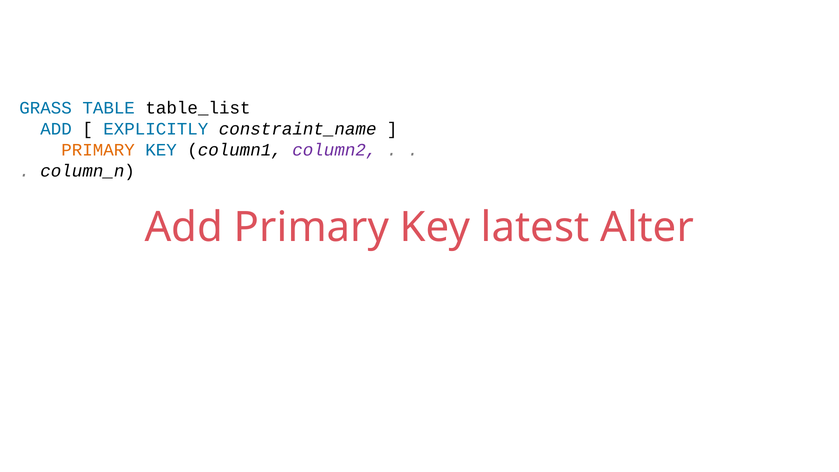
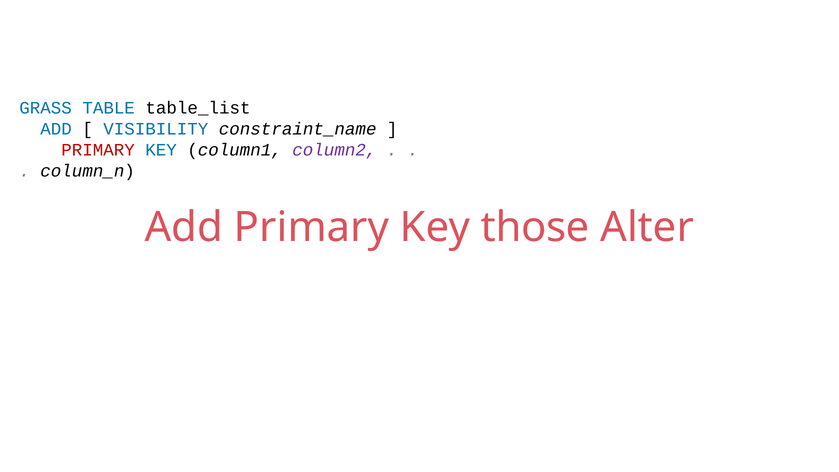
EXPLICITLY: EXPLICITLY -> VISIBILITY (156, 129)
PRIMARY colour: orange -> red (98, 150)
latest: latest -> those (535, 228)
